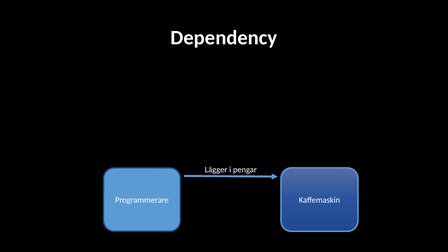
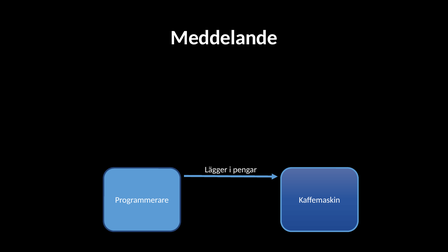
Dependency: Dependency -> Meddelande (224, 38)
